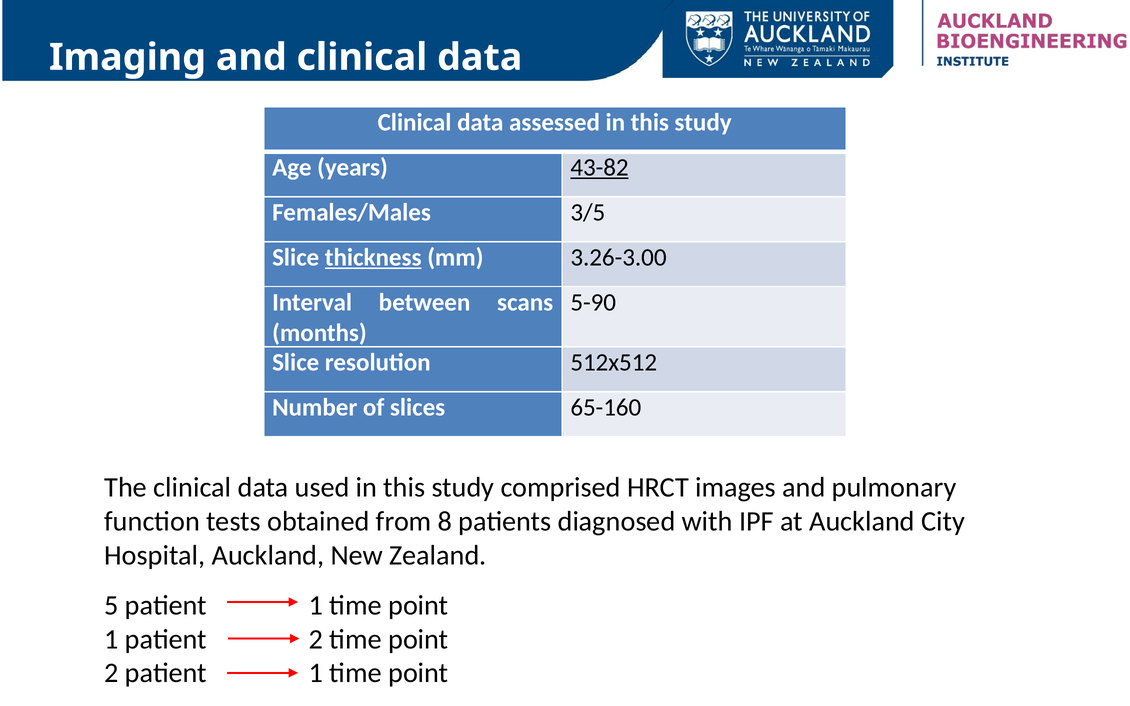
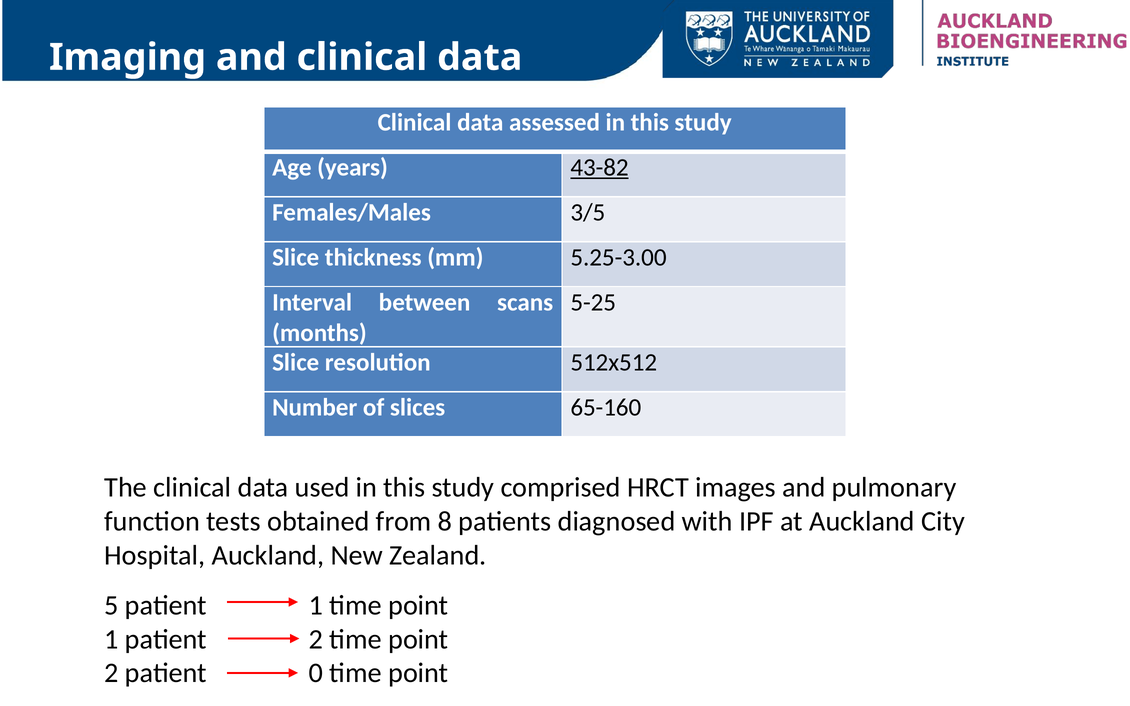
thickness underline: present -> none (373, 257)
3.26-3.00: 3.26-3.00 -> 5.25-3.00 (618, 257)
5-90: 5-90 -> 5-25 (593, 302)
2 patient 1: 1 -> 0 (316, 673)
